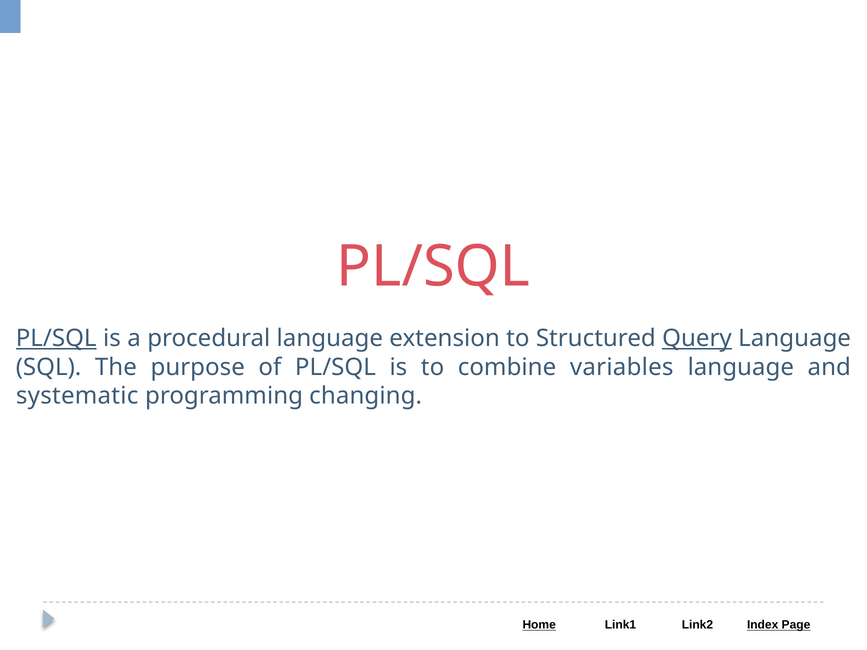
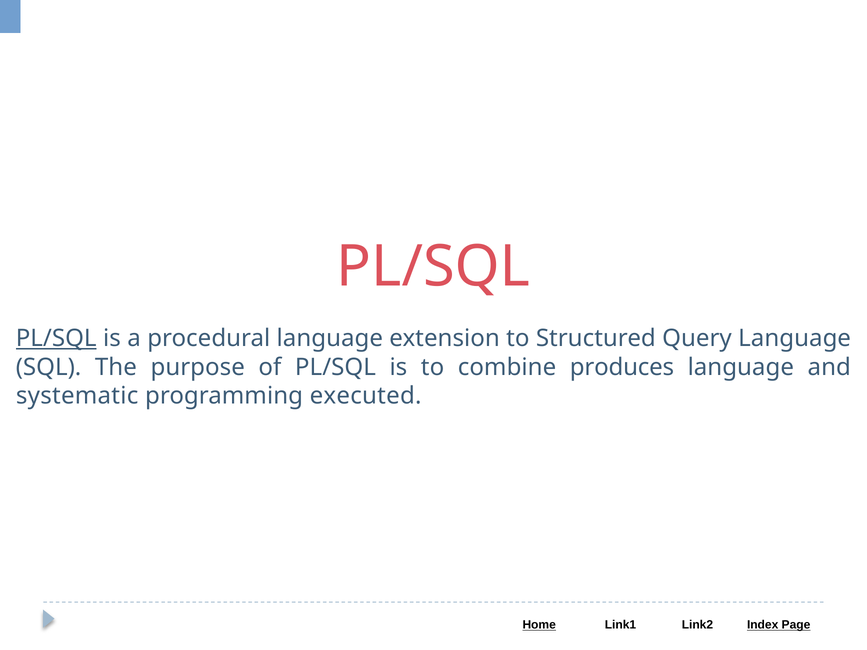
Query underline: present -> none (697, 338)
variables: variables -> produces (622, 367)
changing: changing -> executed (366, 396)
